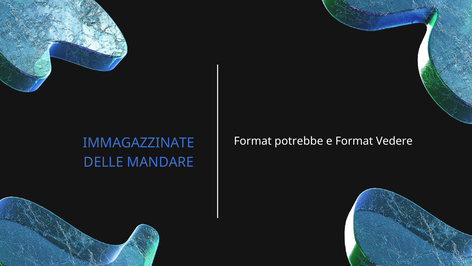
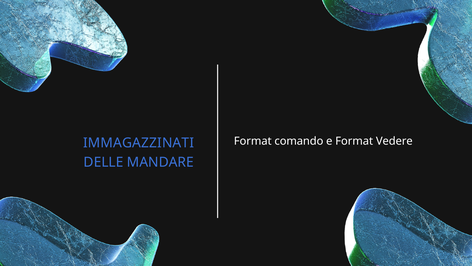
potrebbe: potrebbe -> comando (299, 141)
IMMAGAZZINATE: IMMAGAZZINATE -> IMMAGAZZINATI (139, 143)
